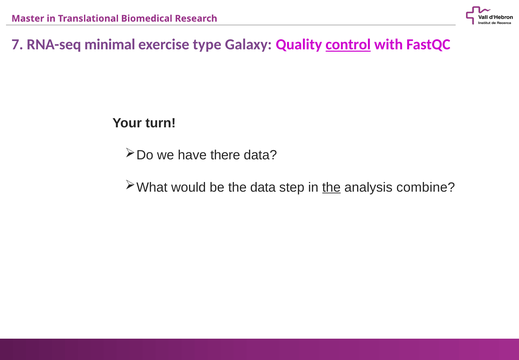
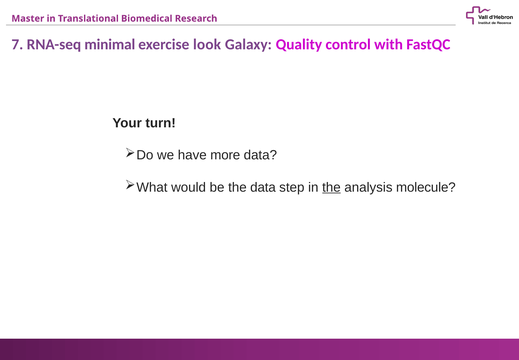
type: type -> look (207, 44)
control underline: present -> none (348, 44)
there: there -> more (225, 155)
combine: combine -> molecule (426, 187)
